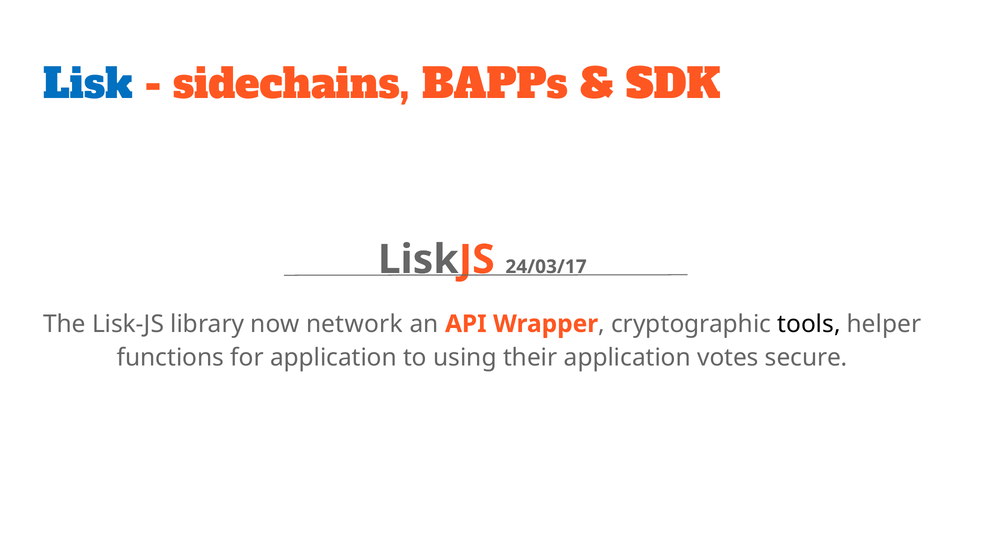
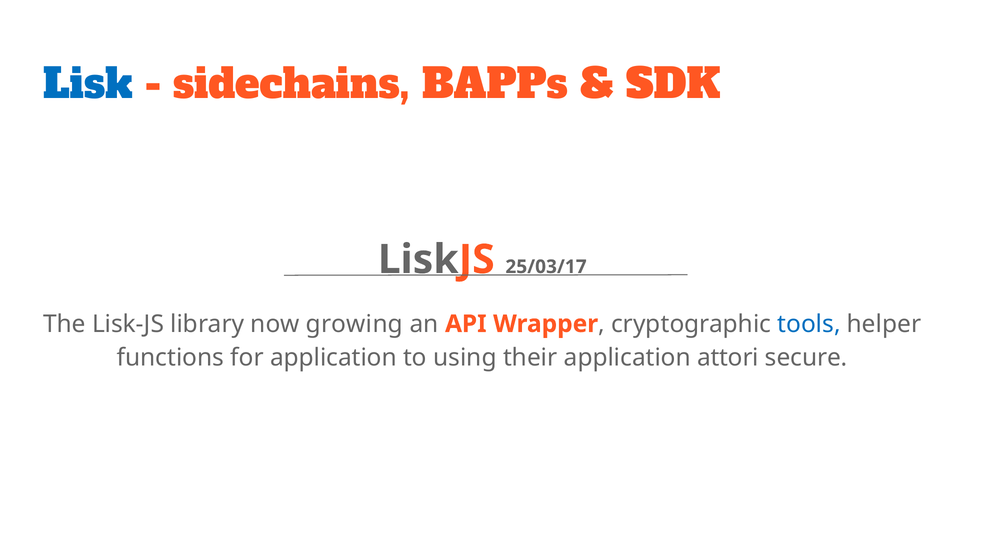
24/03/17: 24/03/17 -> 25/03/17 (546, 267)
network: network -> growing (354, 324)
tools colour: black -> blue (809, 324)
votes: votes -> attori (728, 358)
